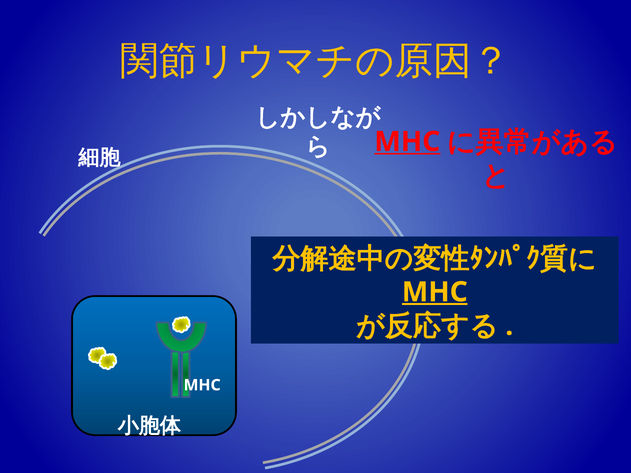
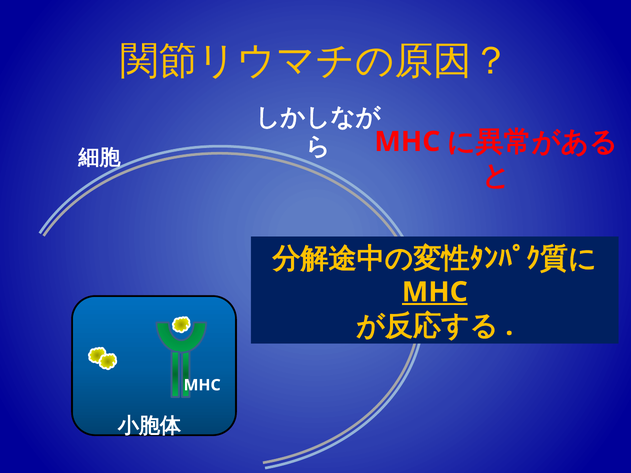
MHC underline: present -> none (407, 142)
